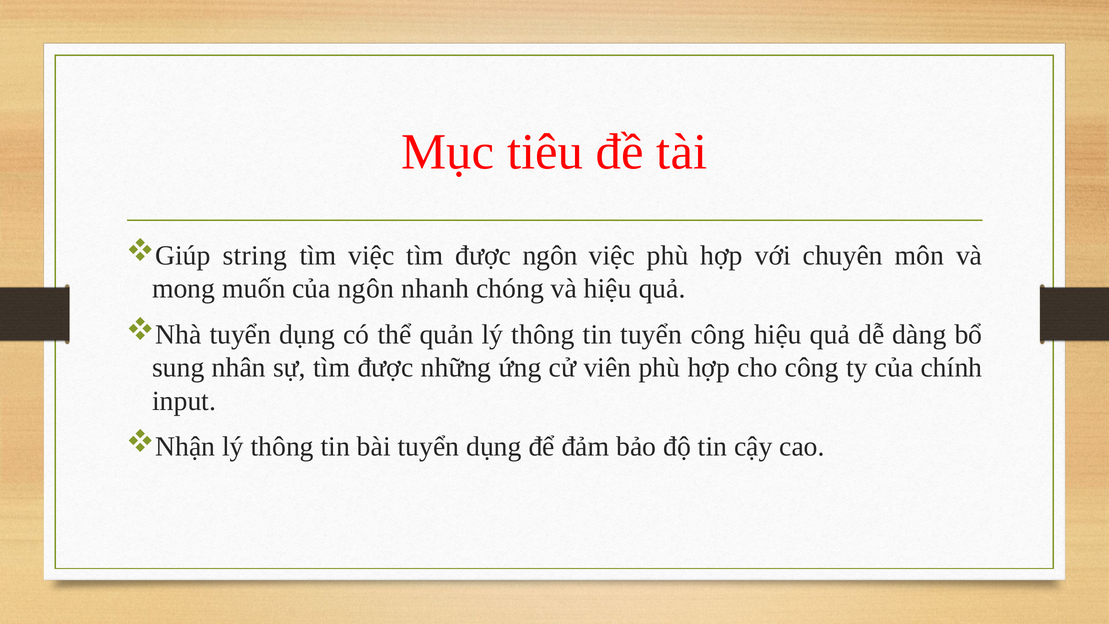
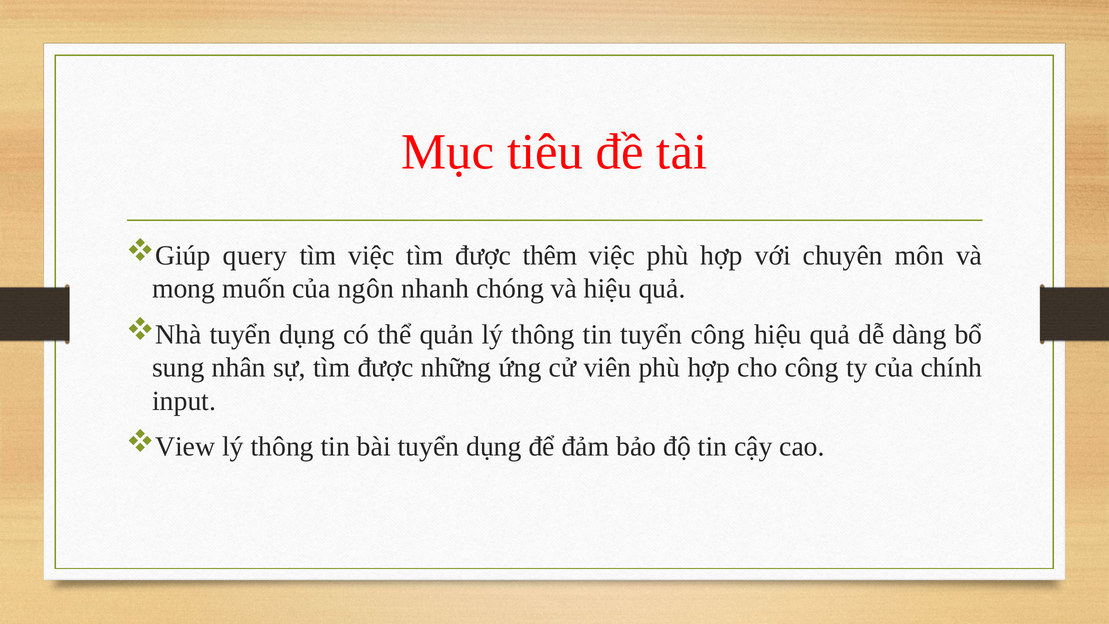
string: string -> query (255, 255)
được ngôn: ngôn -> thêm (550, 255)
Nhận: Nhận -> View (185, 447)
